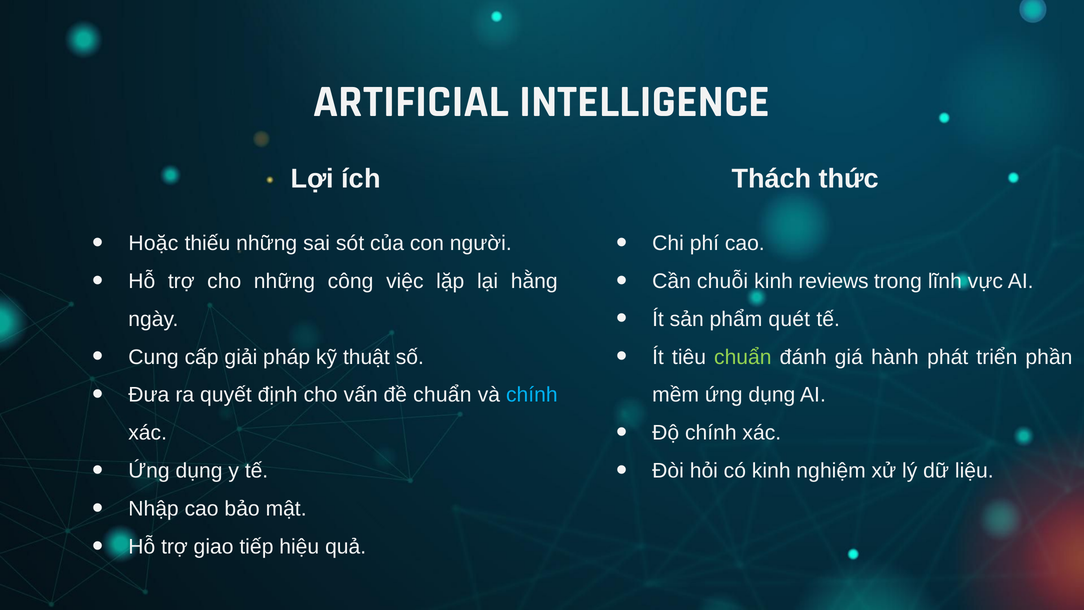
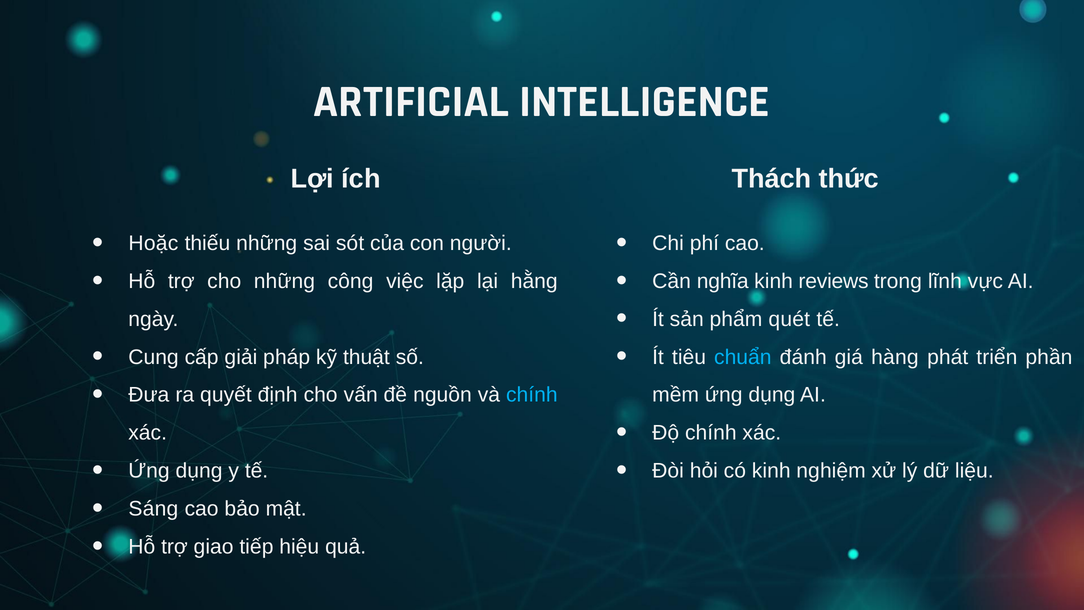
chuỗi: chuỗi -> nghĩa (723, 281)
chuẩn colour: light green -> light blue (743, 357)
hành: hành -> hàng (895, 357)
đề chuẩn: chuẩn -> nguồn (442, 395)
Nhập: Nhập -> Sáng (153, 509)
